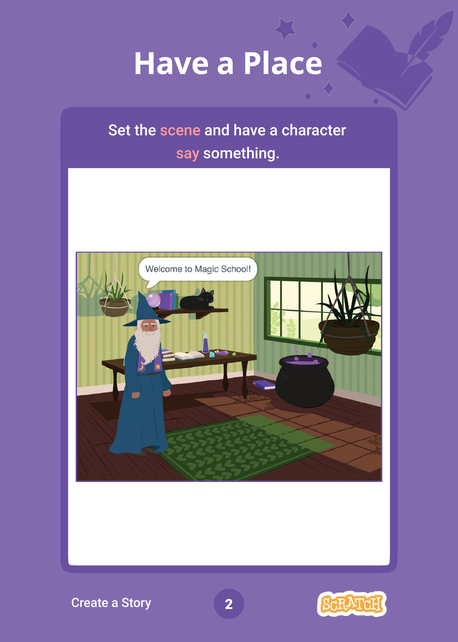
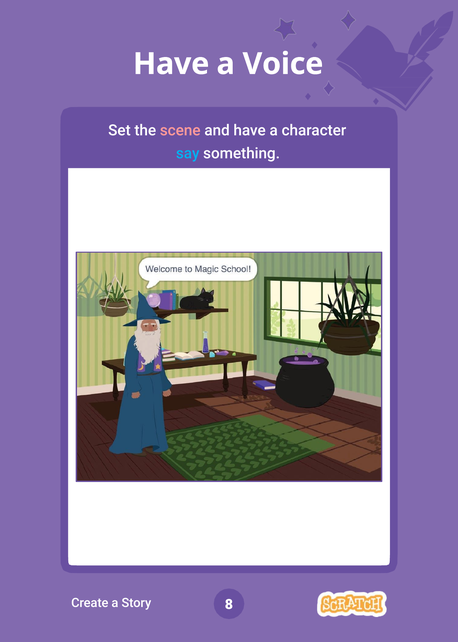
Place: Place -> Voice (283, 64)
say colour: pink -> light blue (188, 153)
2: 2 -> 8 (229, 604)
